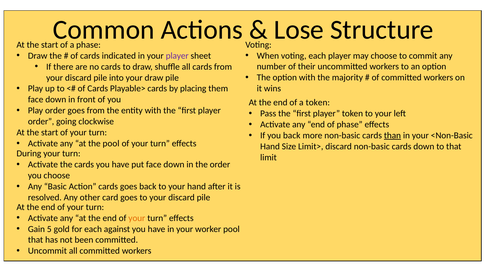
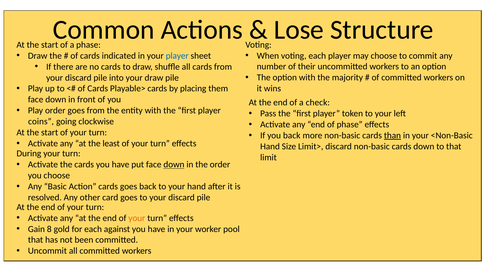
player colour: purple -> blue (177, 56)
a token: token -> check (318, 103)
order: order -> coins (41, 121)
the pool: pool -> least (111, 144)
down underline: none -> present (174, 165)
5: 5 -> 8 (49, 229)
